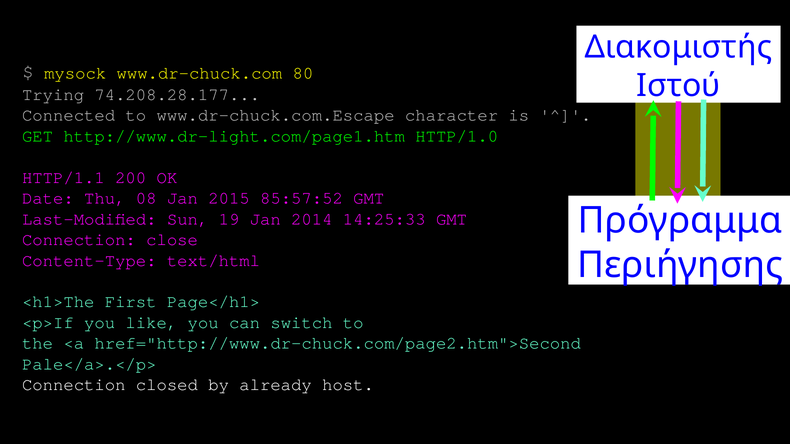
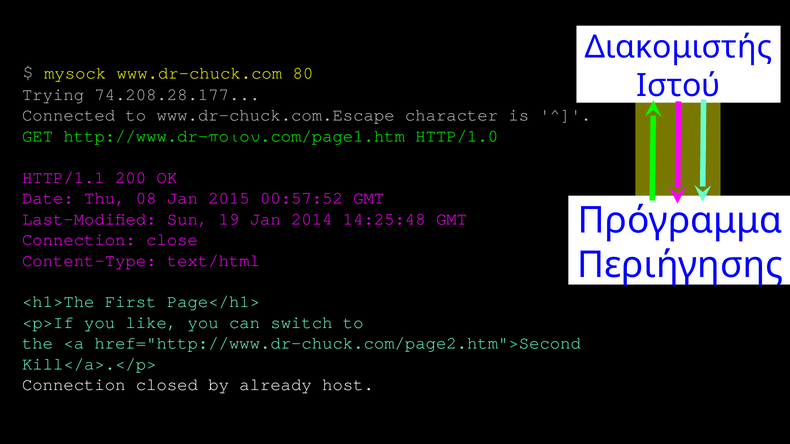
http://www.dr-light.com/page1.htm: http://www.dr-light.com/page1.htm -> http://www.dr-ποιον.com/page1.htm (234, 136)
85:57:52: 85:57:52 -> 00:57:52 (301, 198)
14:25:33: 14:25:33 -> 14:25:48 (384, 219)
Pale</a>.</p>: Pale</a>.</p> -> Kill</a>.</p> (89, 364)
